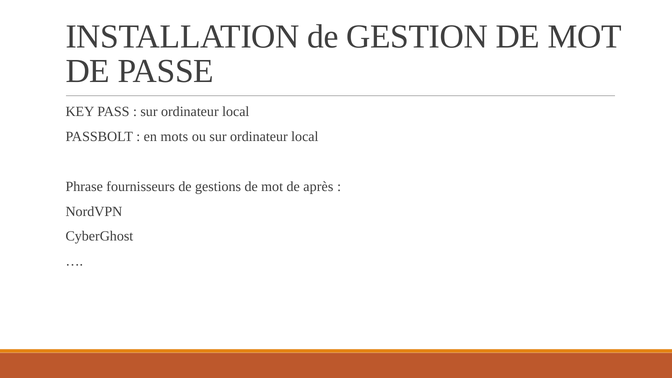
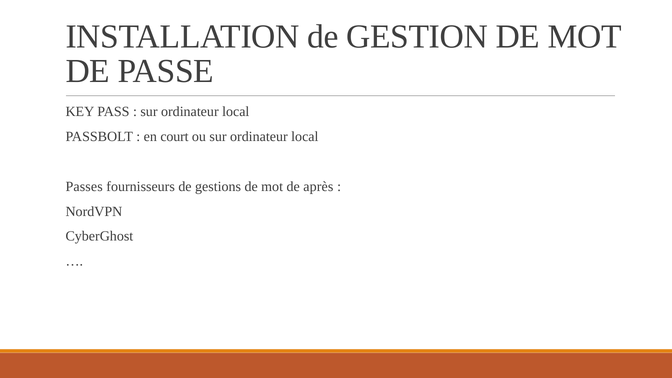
mots: mots -> court (174, 137)
Phrase: Phrase -> Passes (84, 186)
